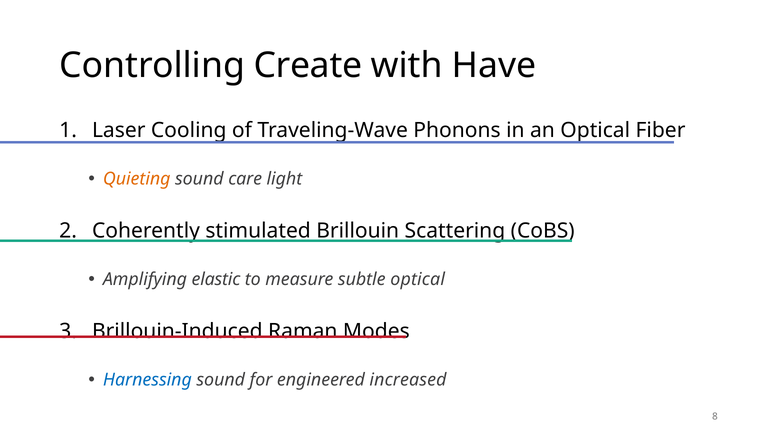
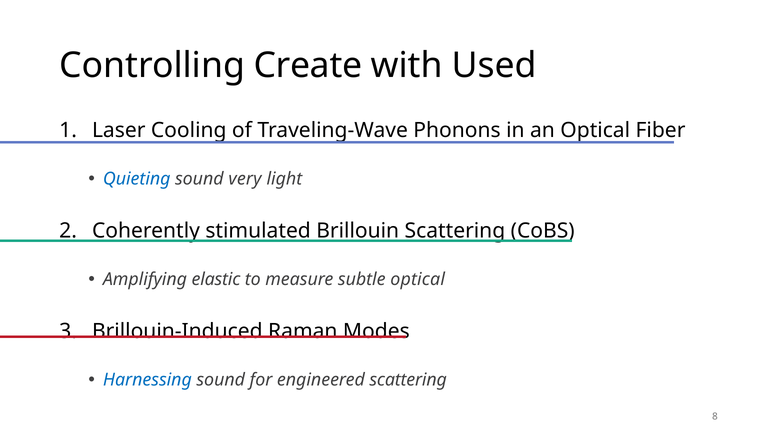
Have: Have -> Used (494, 65)
Quieting colour: orange -> blue (137, 179)
care: care -> very (245, 179)
engineered increased: increased -> scattering (408, 380)
